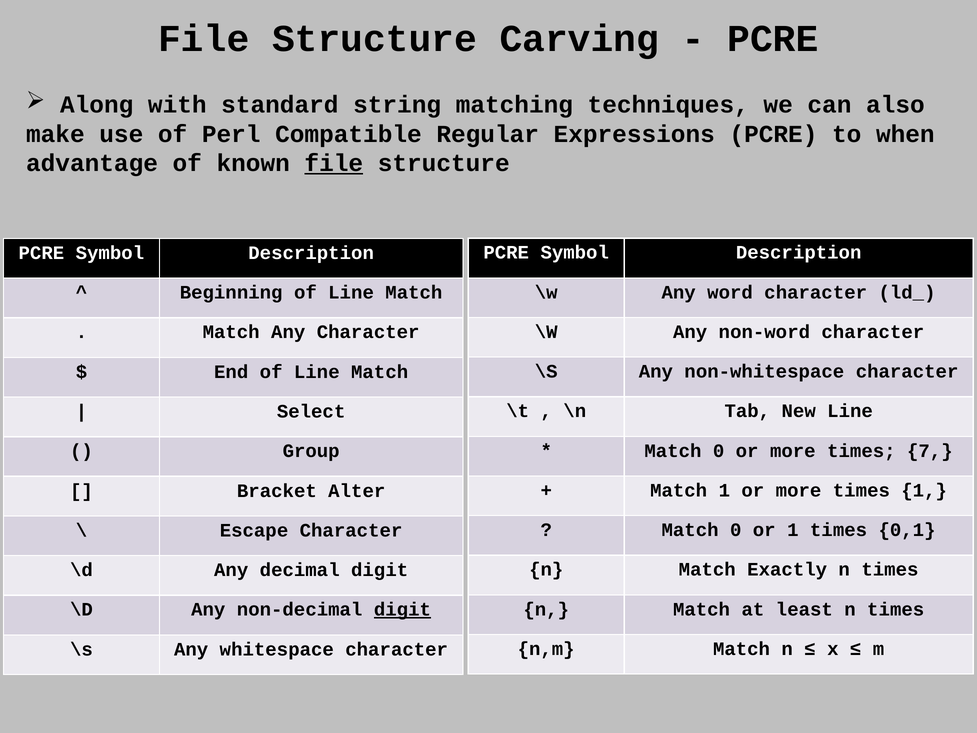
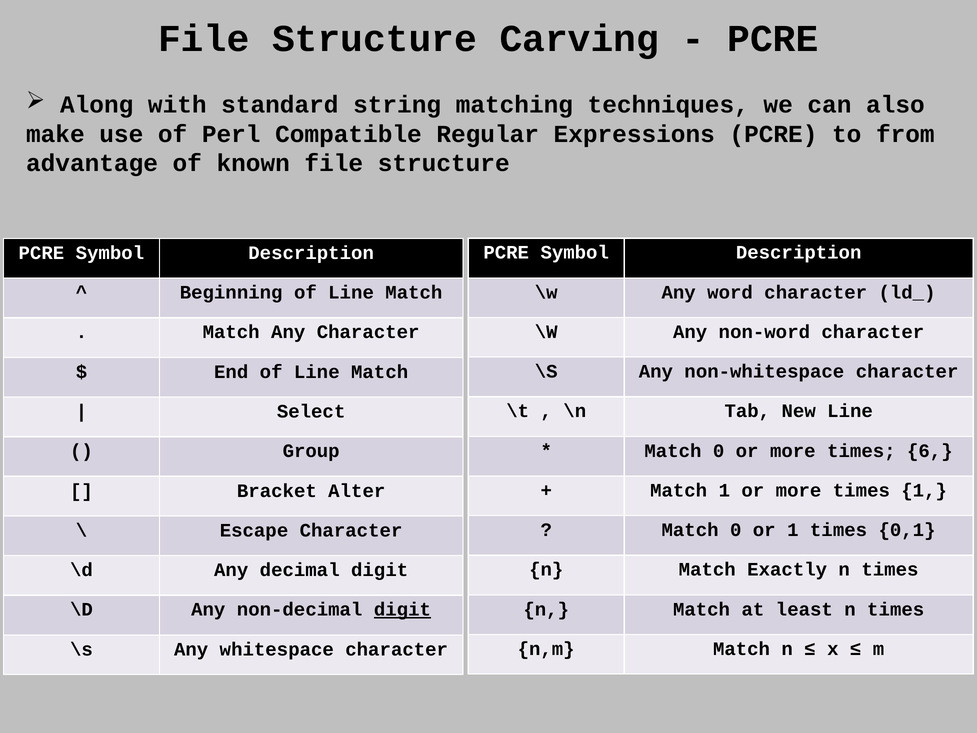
when: when -> from (905, 134)
file underline: present -> none (334, 163)
7: 7 -> 6 (930, 451)
